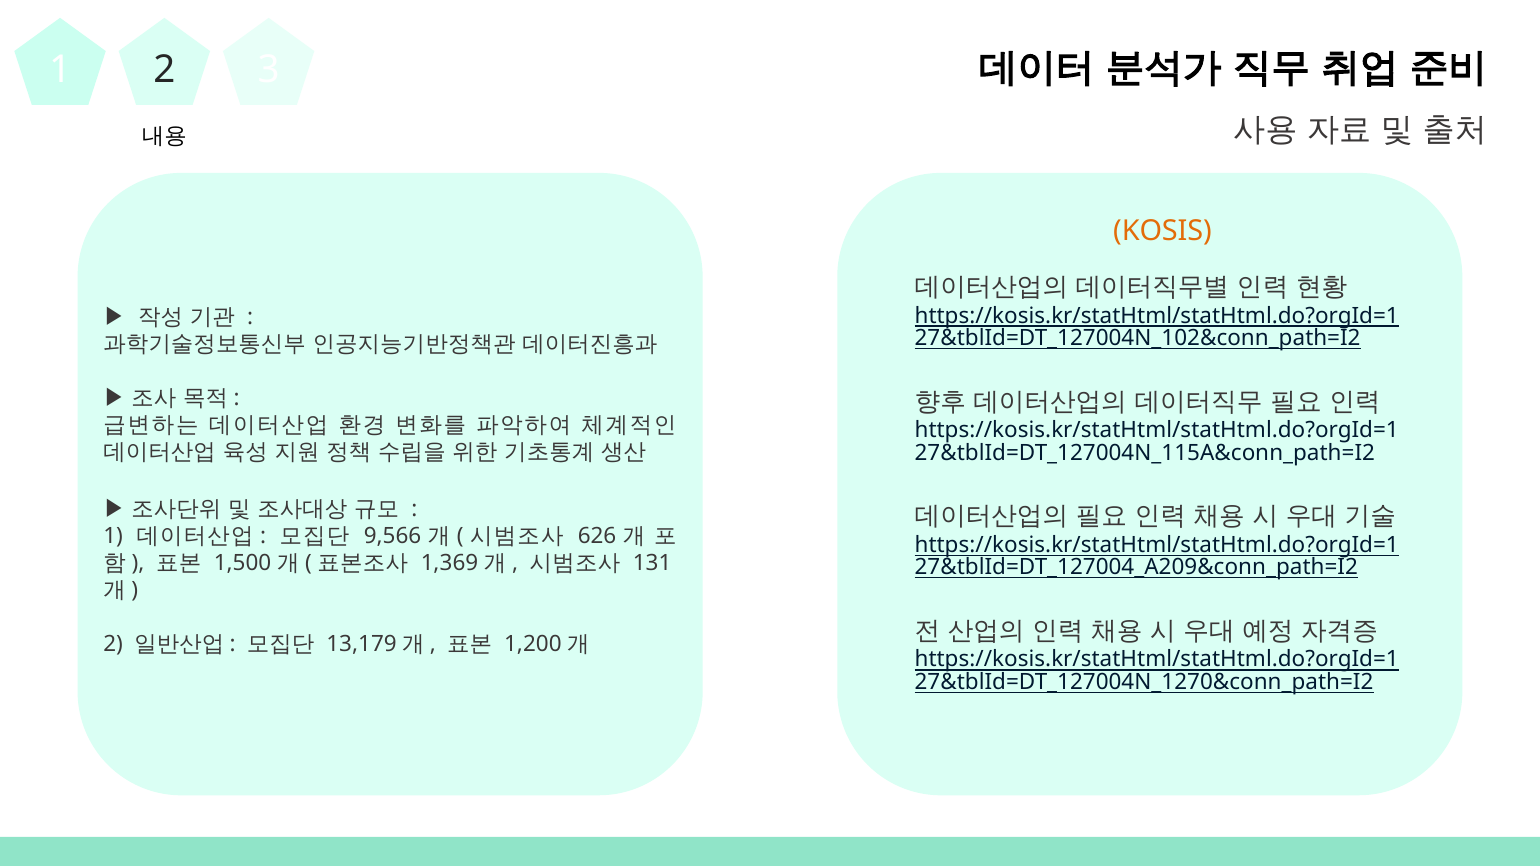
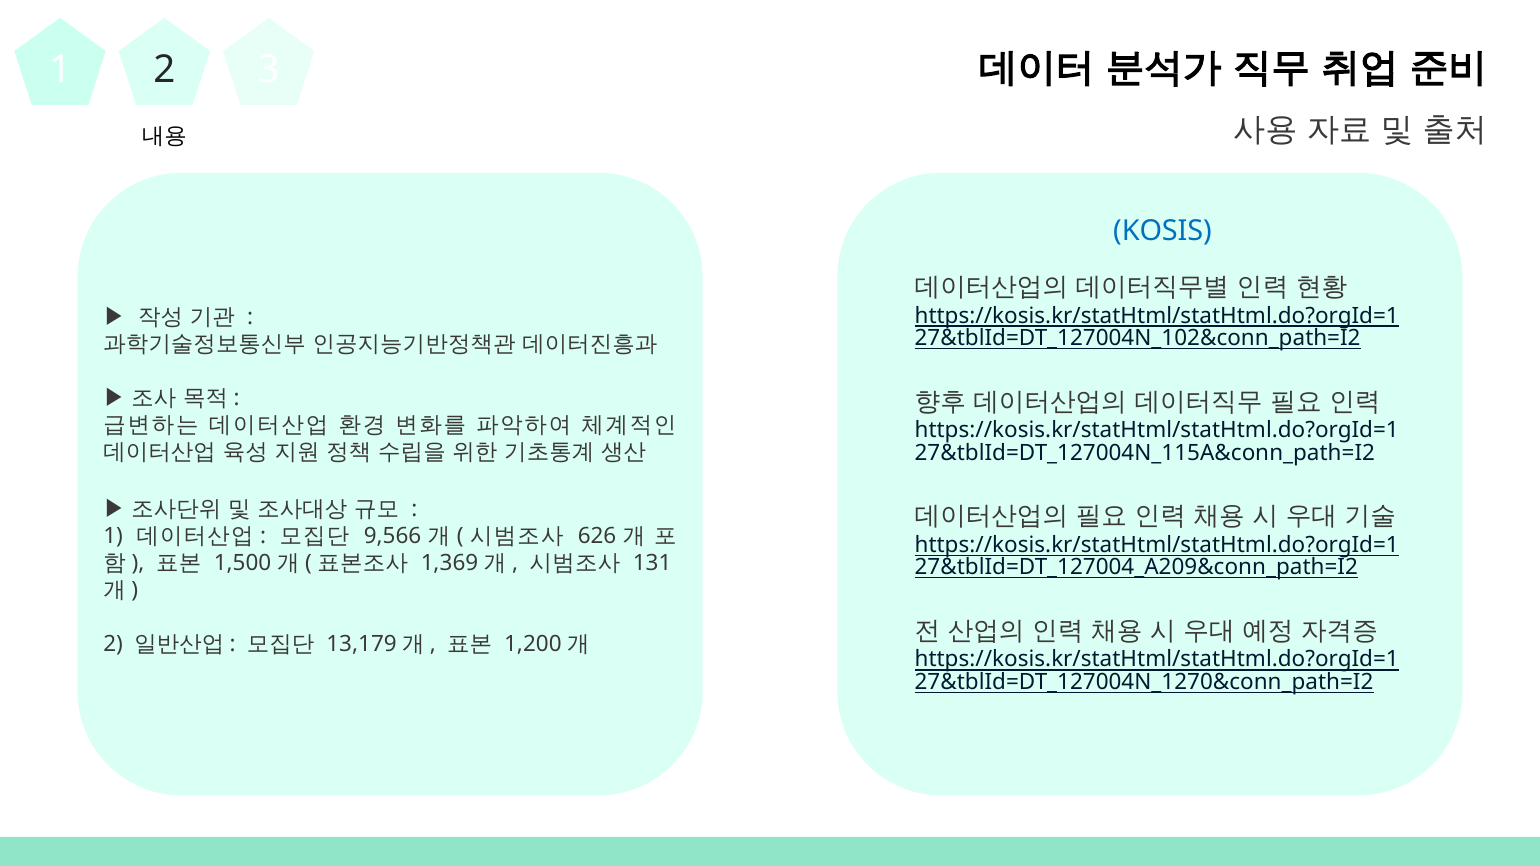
KOSIS colour: orange -> blue (1163, 231)
